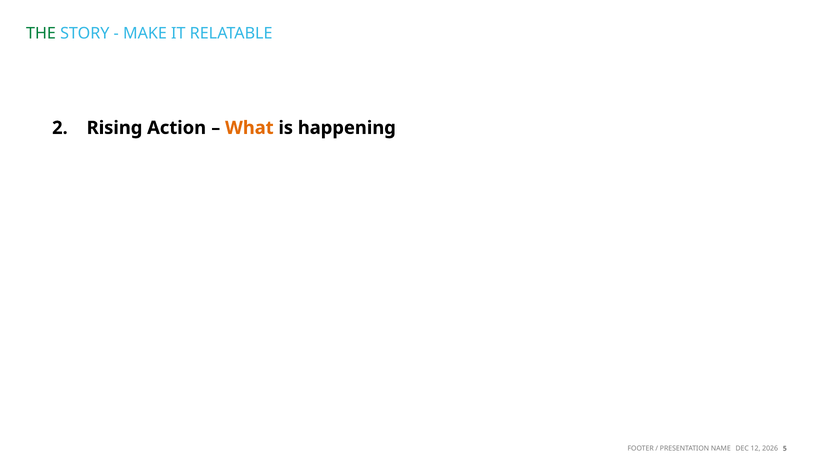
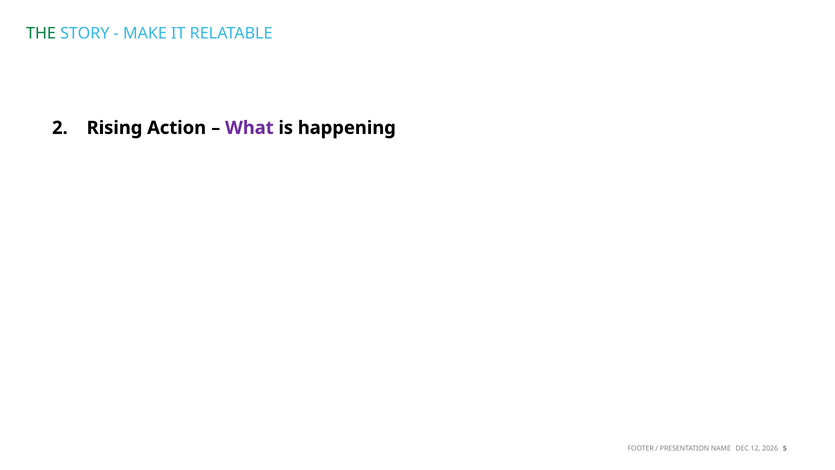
What colour: orange -> purple (249, 128)
